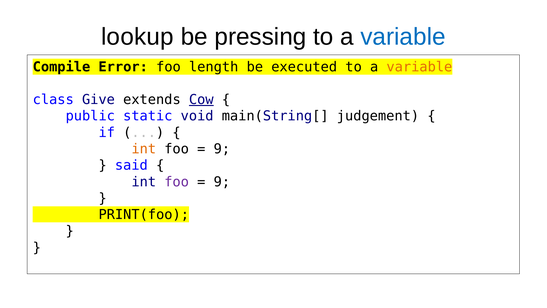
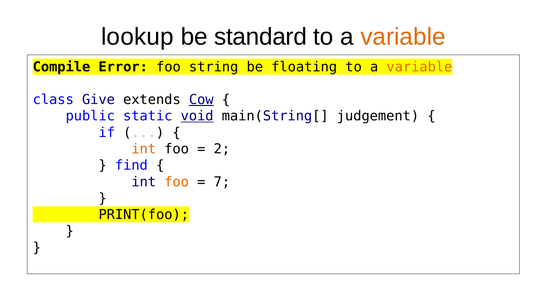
pressing: pressing -> standard (261, 37)
variable colour: blue -> orange (403, 37)
length: length -> string (214, 67)
executed: executed -> floating (304, 67)
void underline: none -> present (197, 116)
9: 9 -> 2 (222, 149)
said: said -> find (131, 165)
foo colour: purple -> orange (177, 182)
9: 9 -> 7 (222, 182)
